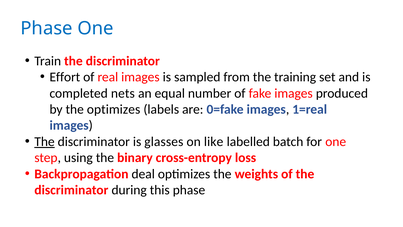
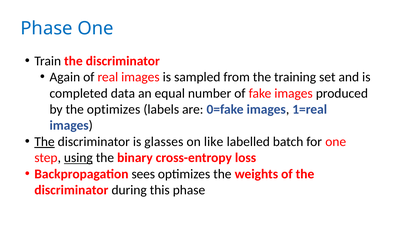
Effort: Effort -> Again (65, 77)
nets: nets -> data (123, 93)
using underline: none -> present (78, 158)
deal: deal -> sees (143, 174)
